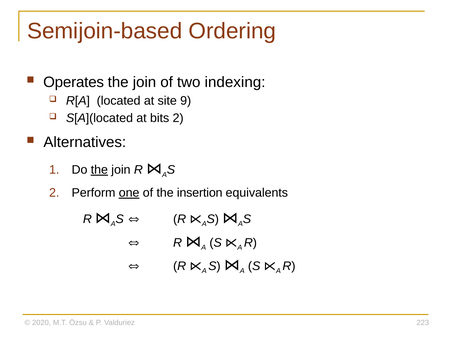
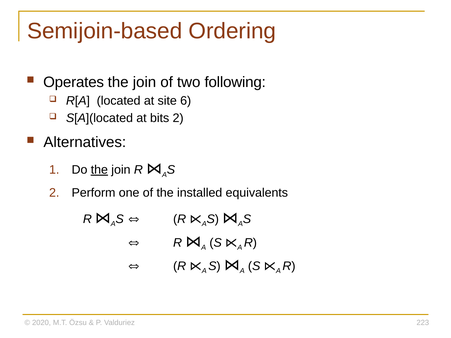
indexing: indexing -> following (235, 82)
9: 9 -> 6 (186, 101)
one underline: present -> none (129, 193)
insertion: insertion -> installed (200, 193)
